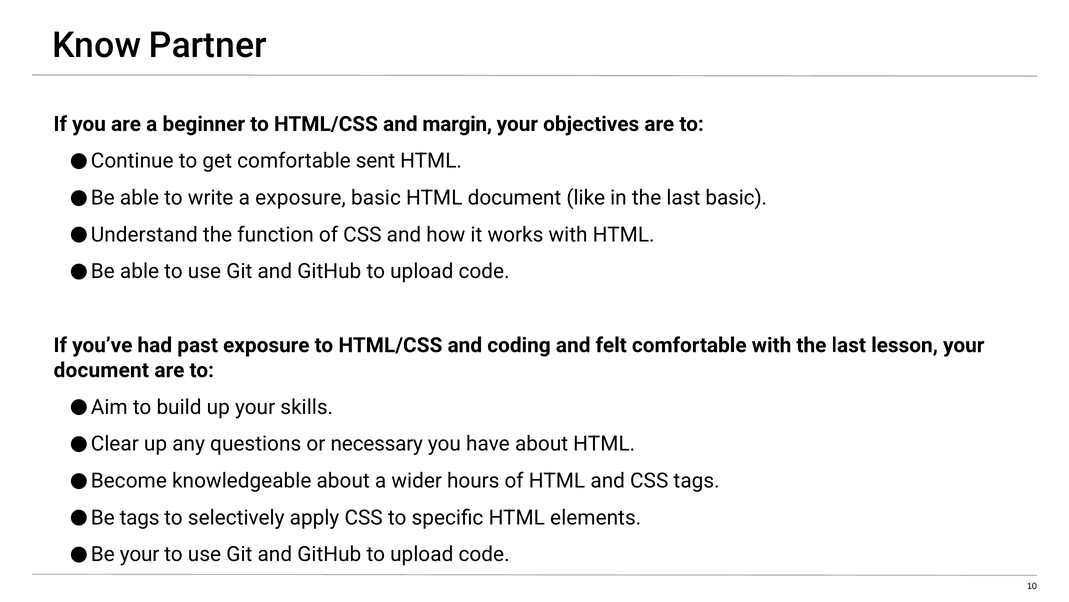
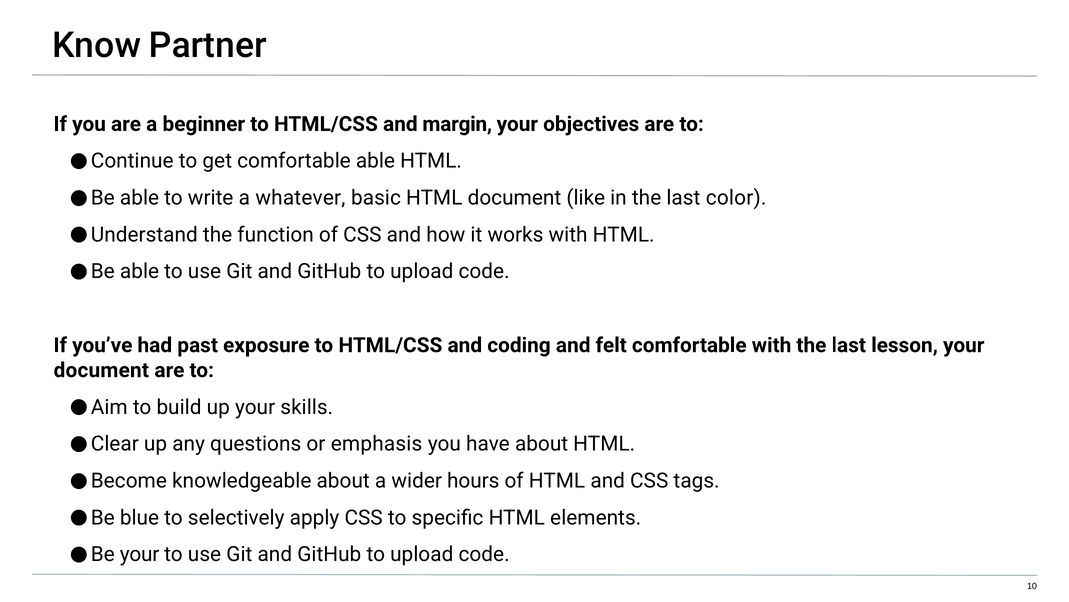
comfortable sent: sent -> able (375, 161)
a exposure: exposure -> whatever (300, 198)
last basic: basic -> color (736, 198)
necessary: necessary -> emphasis (377, 444)
tags: tags -> blue (139, 517)
